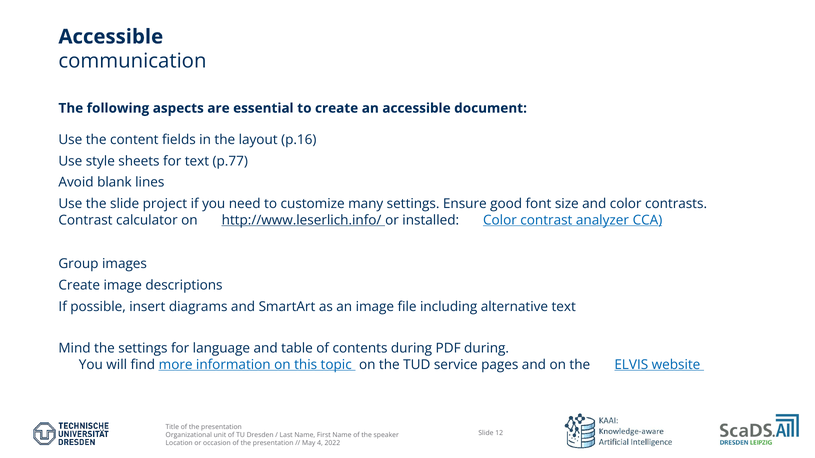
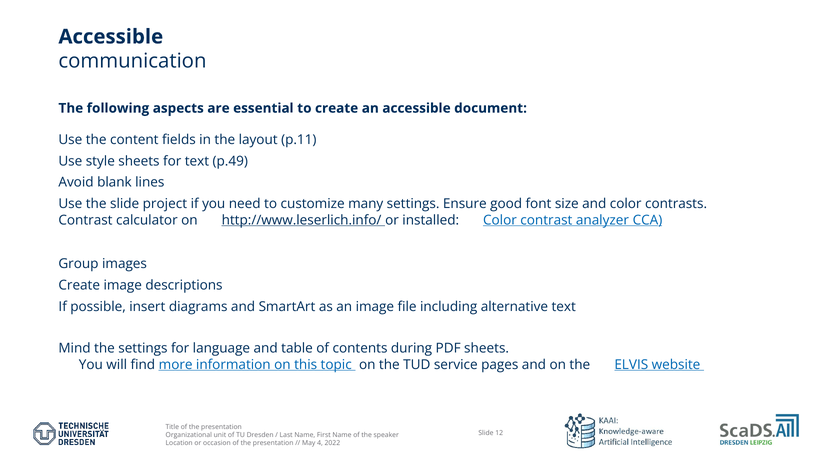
p.16: p.16 -> p.11 (299, 140)
p.77: p.77 -> p.49 (230, 161)
PDF during: during -> sheets (487, 349)
